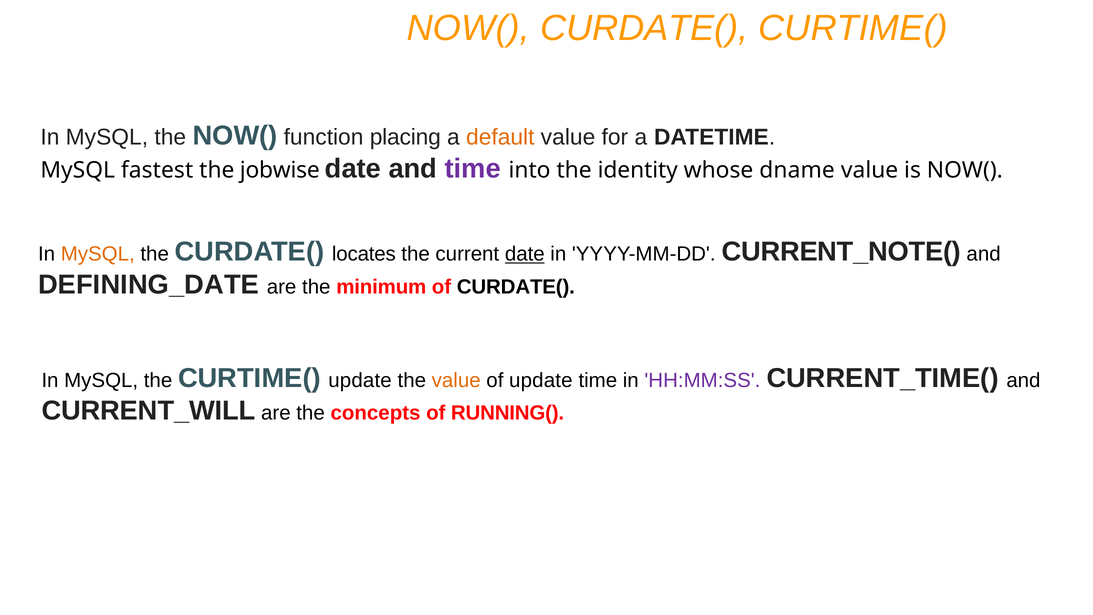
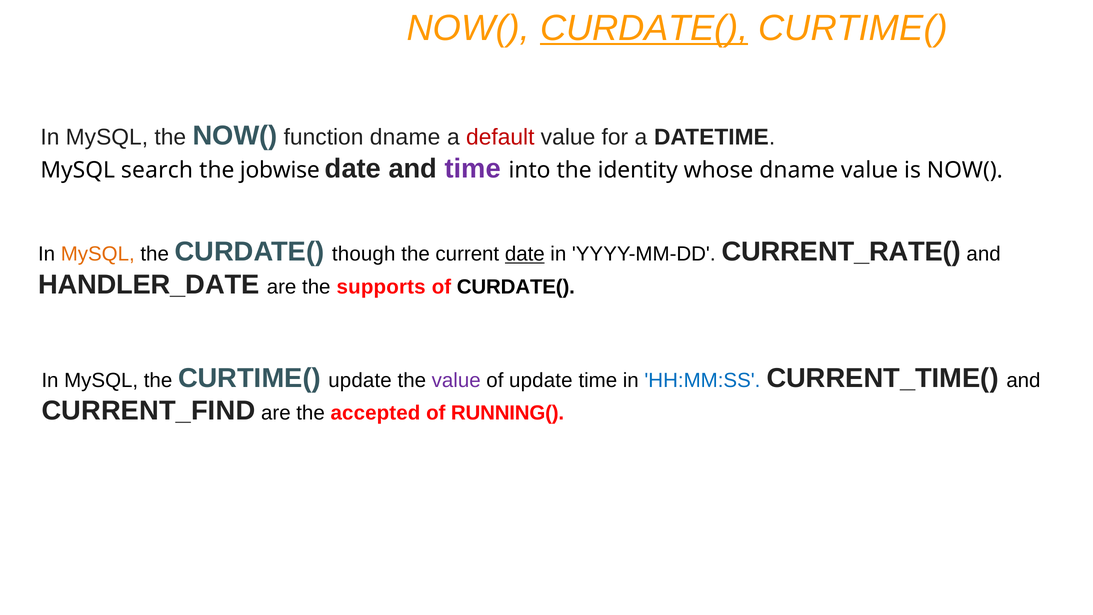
CURDATE( underline: none -> present (644, 28)
function placing: placing -> dname (405, 137)
default colour: orange -> red (500, 137)
fastest: fastest -> search (157, 170)
locates: locates -> though (364, 254)
CURRENT_NOTE(: CURRENT_NOTE( -> CURRENT_RATE( (841, 252)
DEFINING_DATE: DEFINING_DATE -> HANDLER_DATE (149, 285)
minimum: minimum -> supports (381, 287)
value colour: orange -> purple (456, 380)
HH:MM:SS colour: purple -> blue (702, 380)
CURRENT_WILL: CURRENT_WILL -> CURRENT_FIND (148, 411)
concepts: concepts -> accepted (375, 413)
